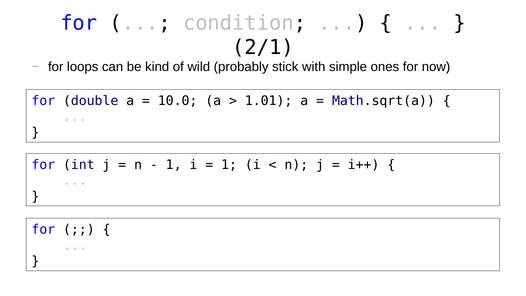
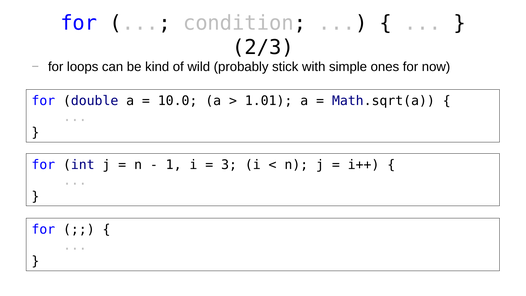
2/1: 2/1 -> 2/3 (263, 48)
1: 1 -> 3 (229, 165)
